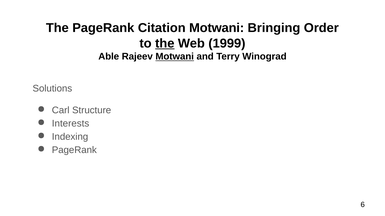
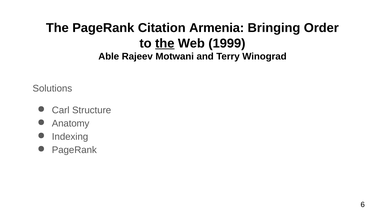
Citation Motwani: Motwani -> Armenia (217, 28)
Motwani underline: present -> none (175, 57)
Interests: Interests -> Anatomy (71, 124)
